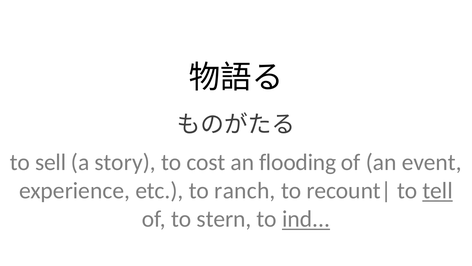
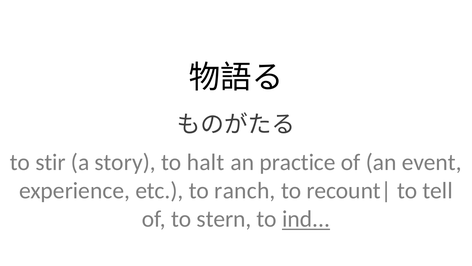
sell: sell -> stir (51, 162)
cost: cost -> halt (206, 162)
flooding: flooding -> practice (298, 162)
tell underline: present -> none (438, 190)
